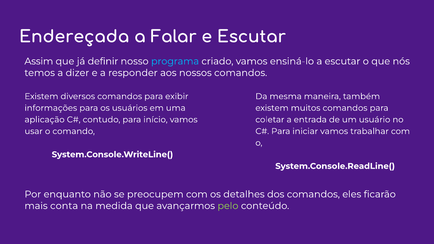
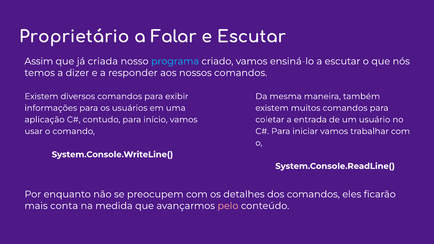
Endereçada: Endereçada -> Proprietário (74, 37)
definir: definir -> criada (103, 61)
pelo colour: light green -> pink (228, 206)
